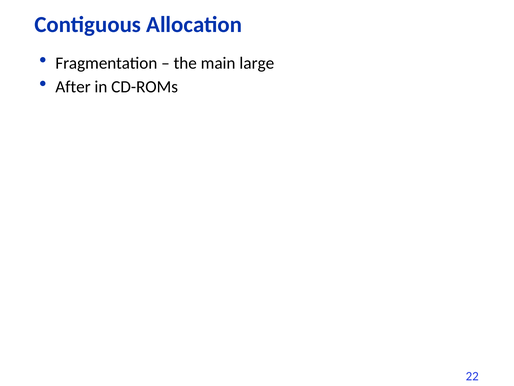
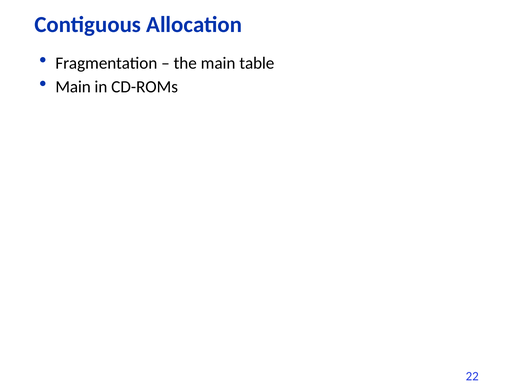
large: large -> table (257, 63)
After: After -> Main (73, 87)
